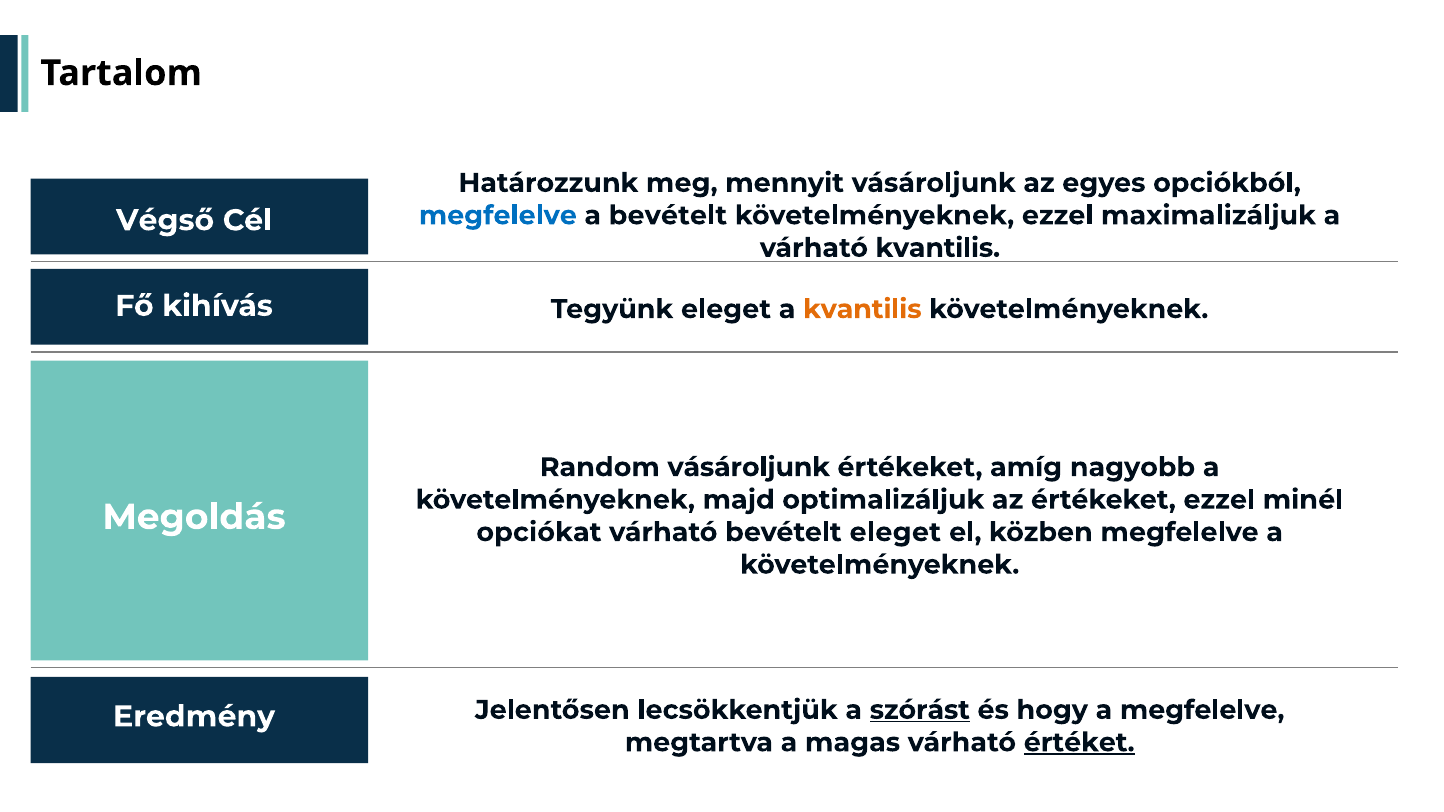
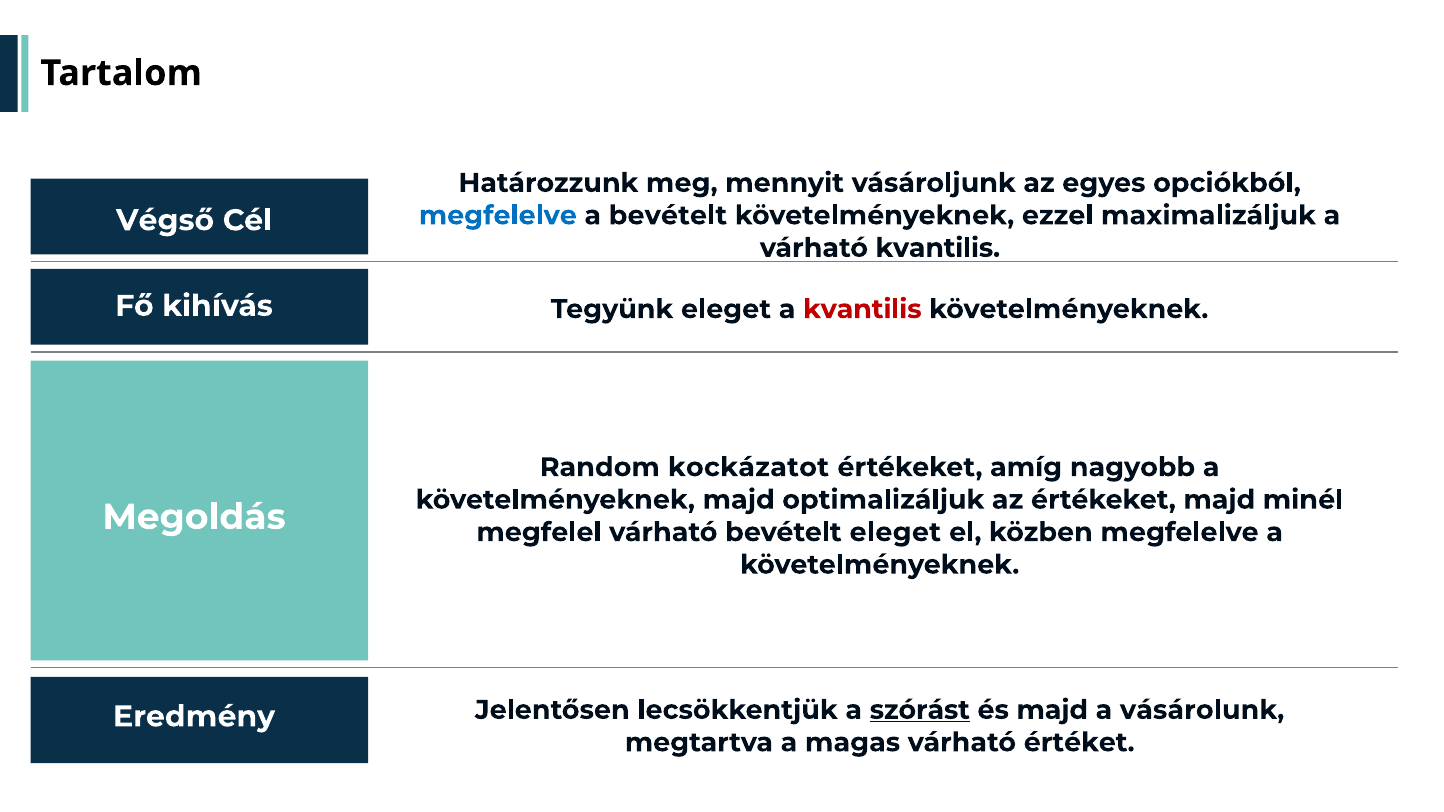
kvantilis colour: orange -> red (862, 309)
Random vásároljunk: vásároljunk -> kockázatot (748, 467)
értékeket ezzel: ezzel -> majd (1219, 500)
opciókat: opciókat -> megfelel (539, 532)
és hogy: hogy -> majd (1052, 710)
a megfelelve: megfelelve -> vásárolunk (1202, 710)
értéket underline: present -> none (1079, 743)
